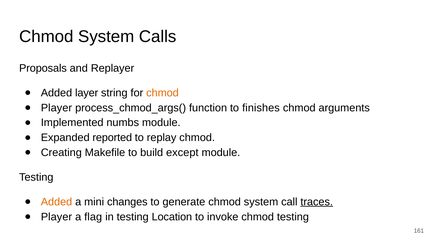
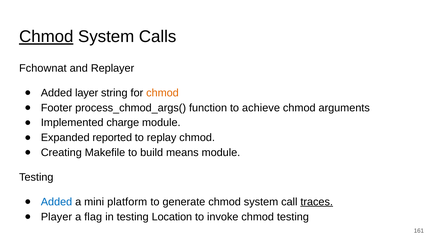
Chmod underline: none -> present (46, 37)
Proposals: Proposals -> Fchownat (43, 68)
Player: Player -> Footer (57, 108)
finishes: finishes -> achieve (261, 108)
numbs: numbs -> charge (123, 123)
except: except -> means (182, 153)
Added colour: orange -> blue (57, 202)
changes: changes -> platform (127, 202)
